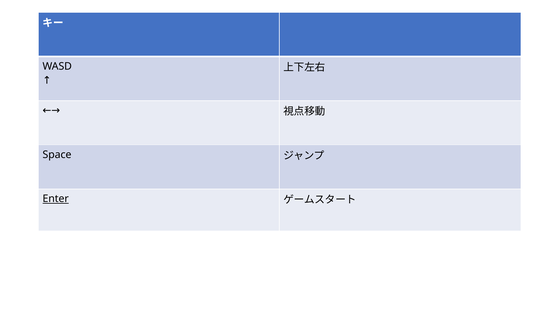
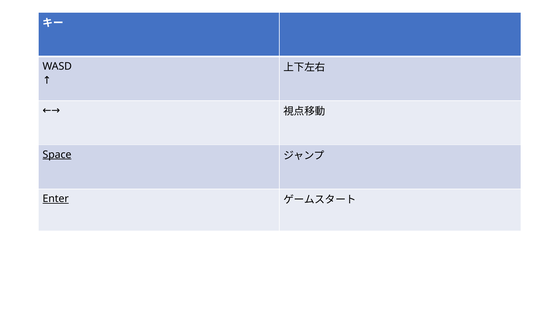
Space underline: none -> present (57, 155)
